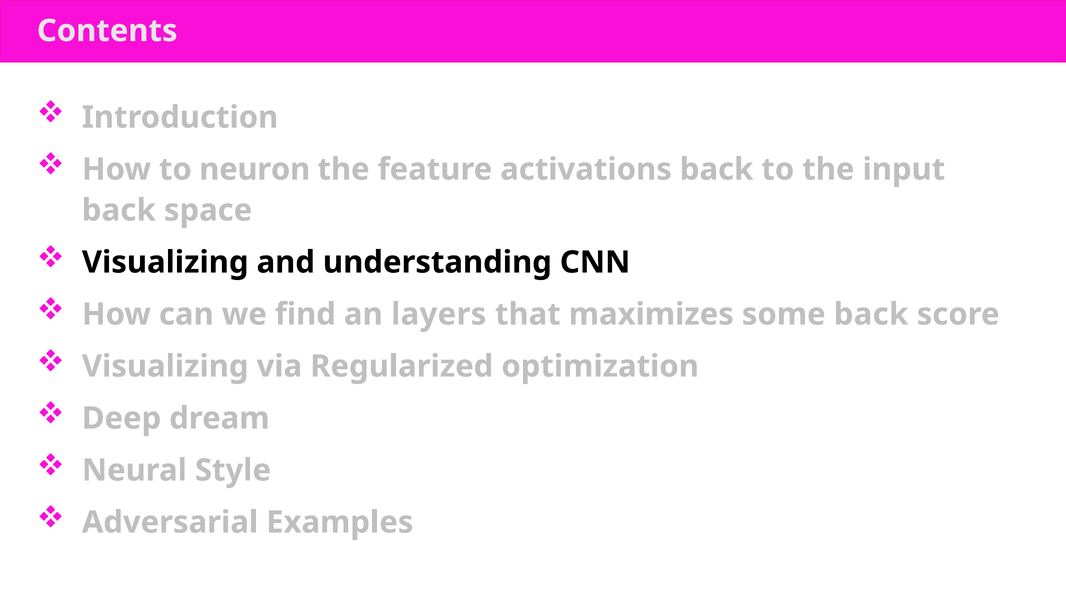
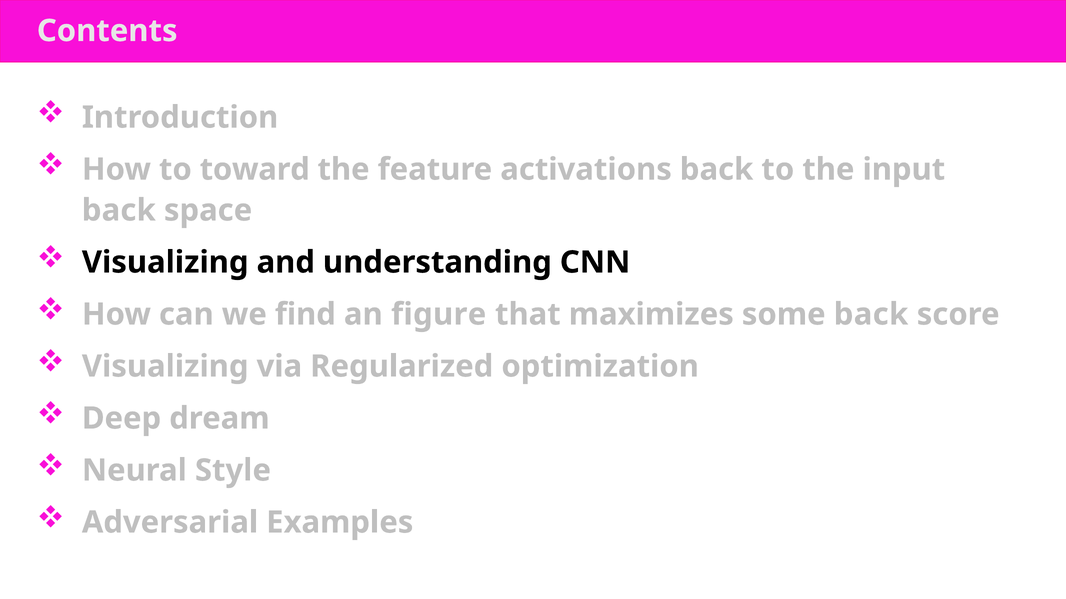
neuron: neuron -> toward (255, 170)
layers: layers -> figure (439, 315)
